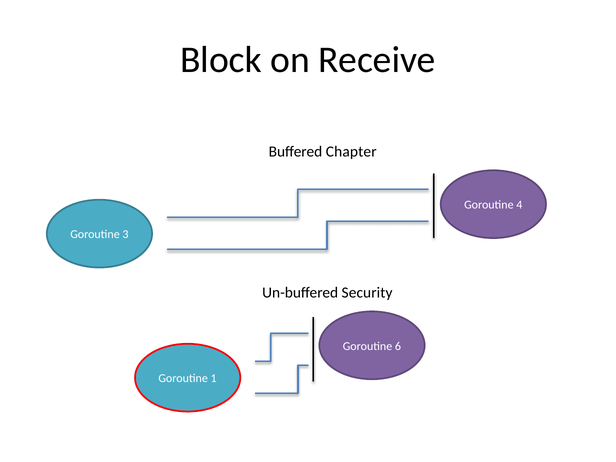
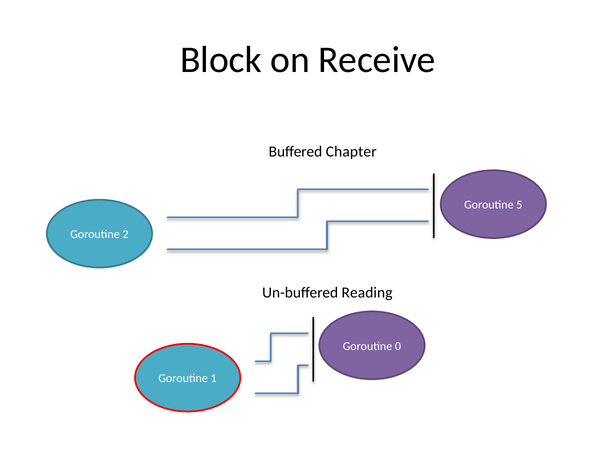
4: 4 -> 5 (519, 205)
3: 3 -> 2 (125, 234)
Security: Security -> Reading (367, 293)
6: 6 -> 0 (398, 346)
